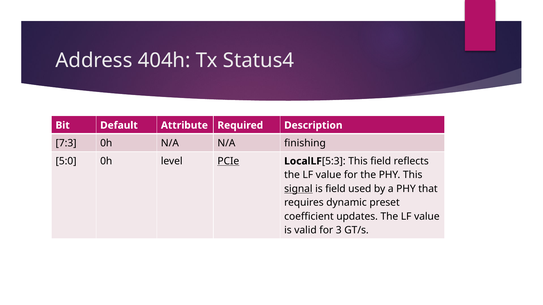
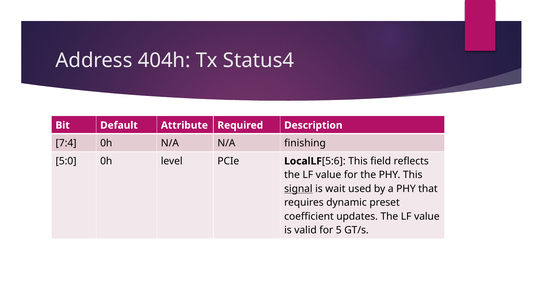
7:3: 7:3 -> 7:4 (66, 143)
PCIe underline: present -> none (228, 161)
5:3: 5:3 -> 5:6 (334, 161)
is field: field -> wait (335, 189)
3: 3 -> 5 (339, 231)
